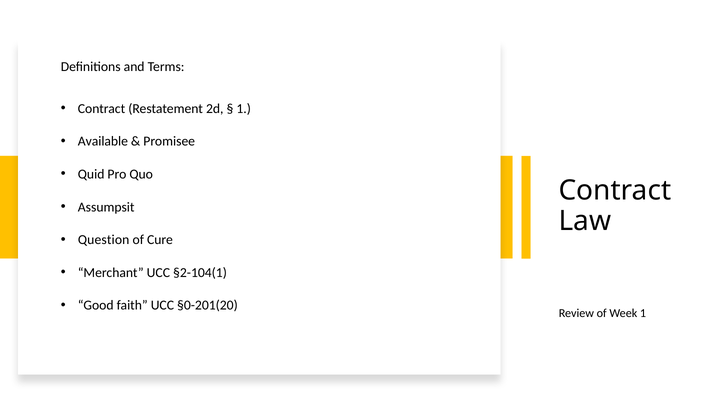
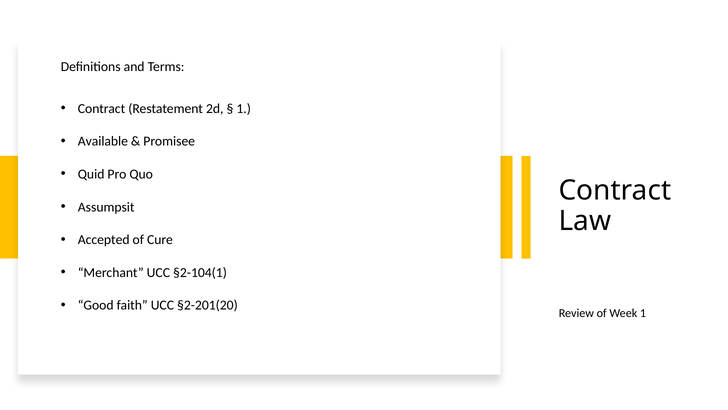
Question: Question -> Accepted (104, 240)
§0-201(20: §0-201(20 -> §2-201(20 (207, 305)
